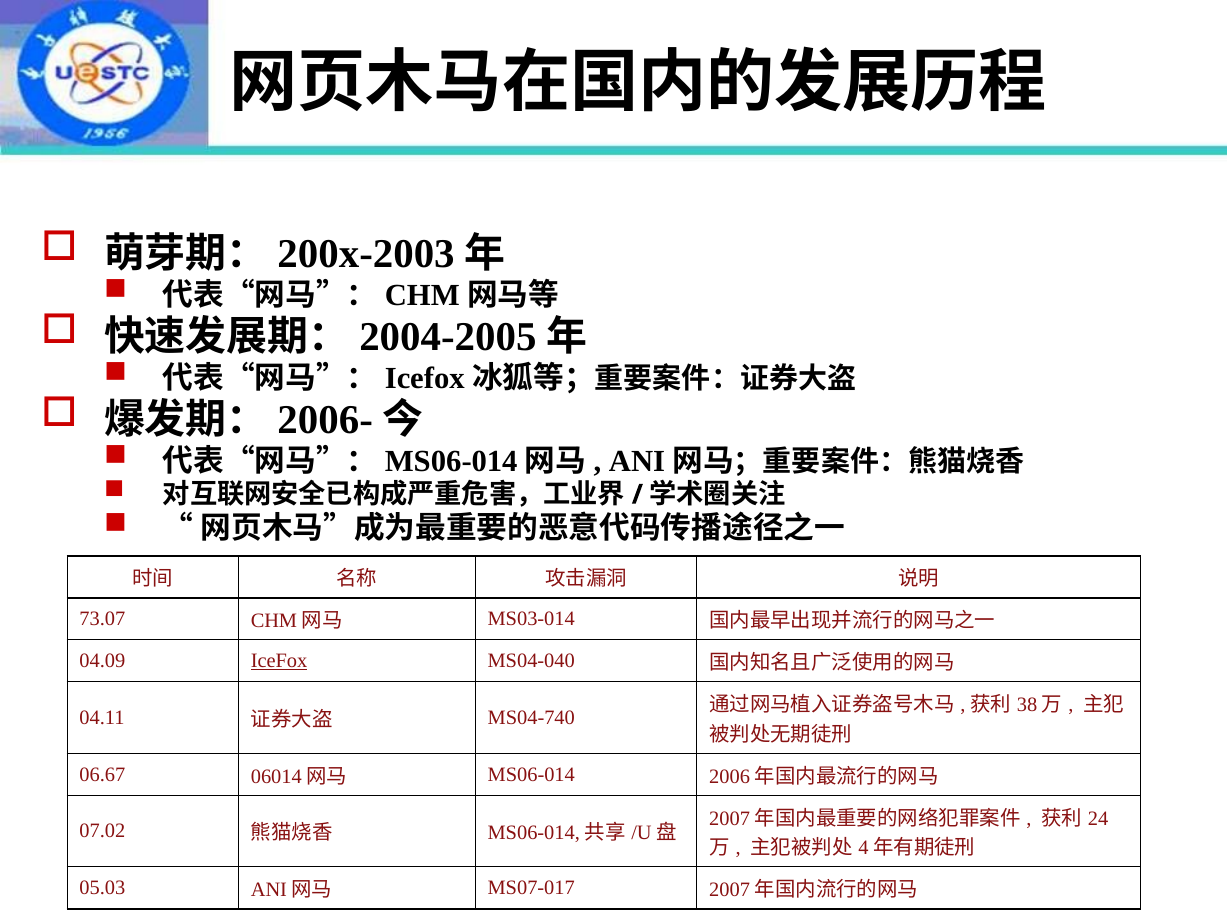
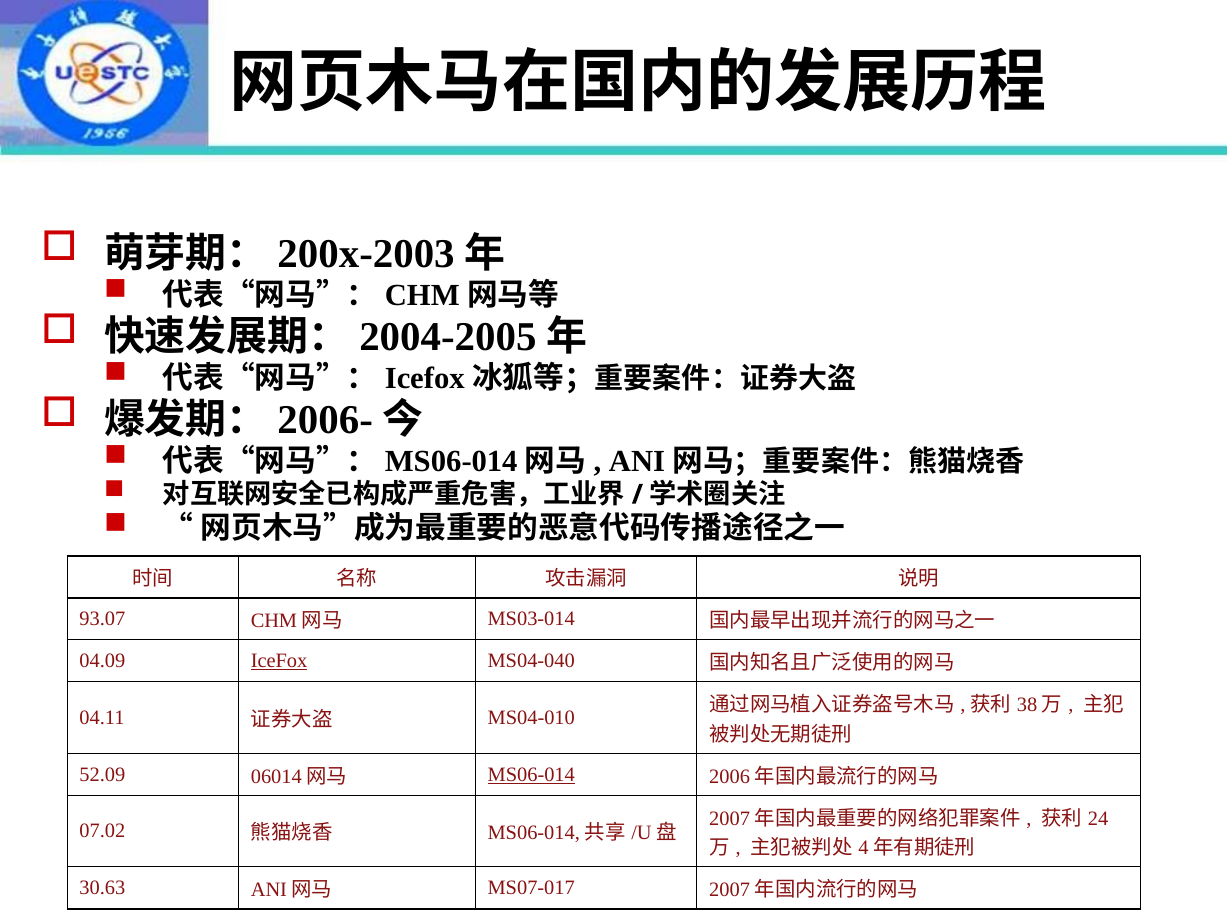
73.07: 73.07 -> 93.07 (102, 619)
MS04-740: MS04-740 -> MS04-010 (531, 718)
06.67: 06.67 -> 52.09 (102, 775)
MS06-014 underline: none -> present (531, 775)
05.03: 05.03 -> 30.63 (102, 888)
